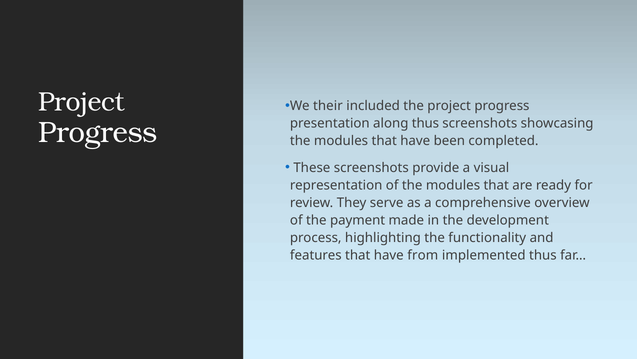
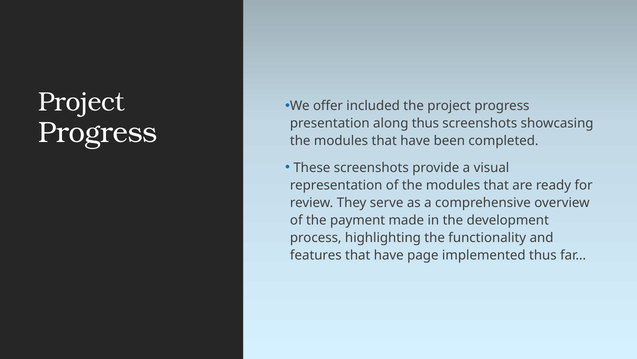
their: their -> offer (328, 106)
from: from -> page (423, 255)
